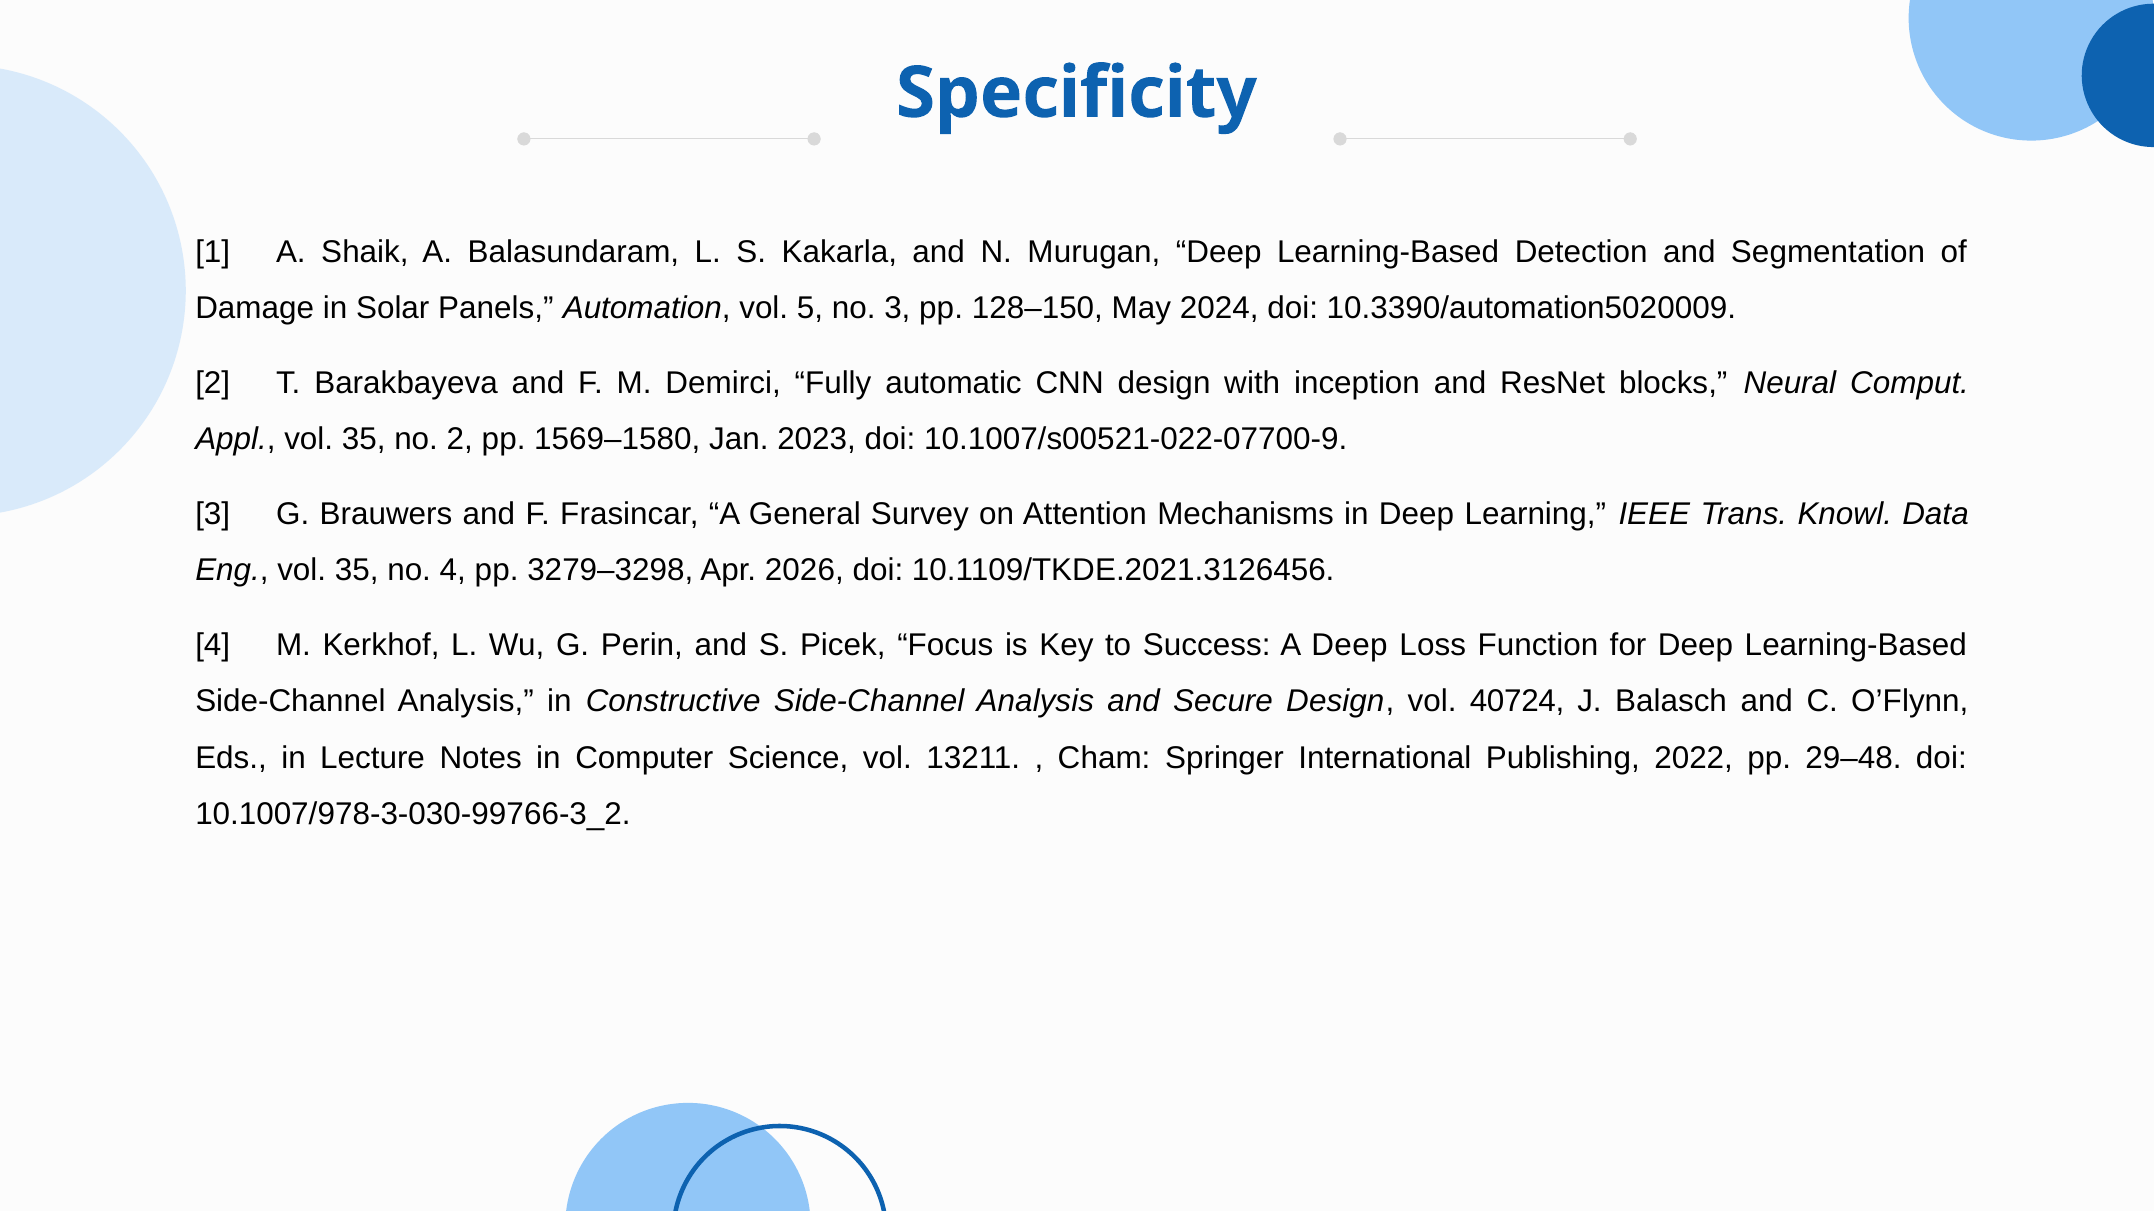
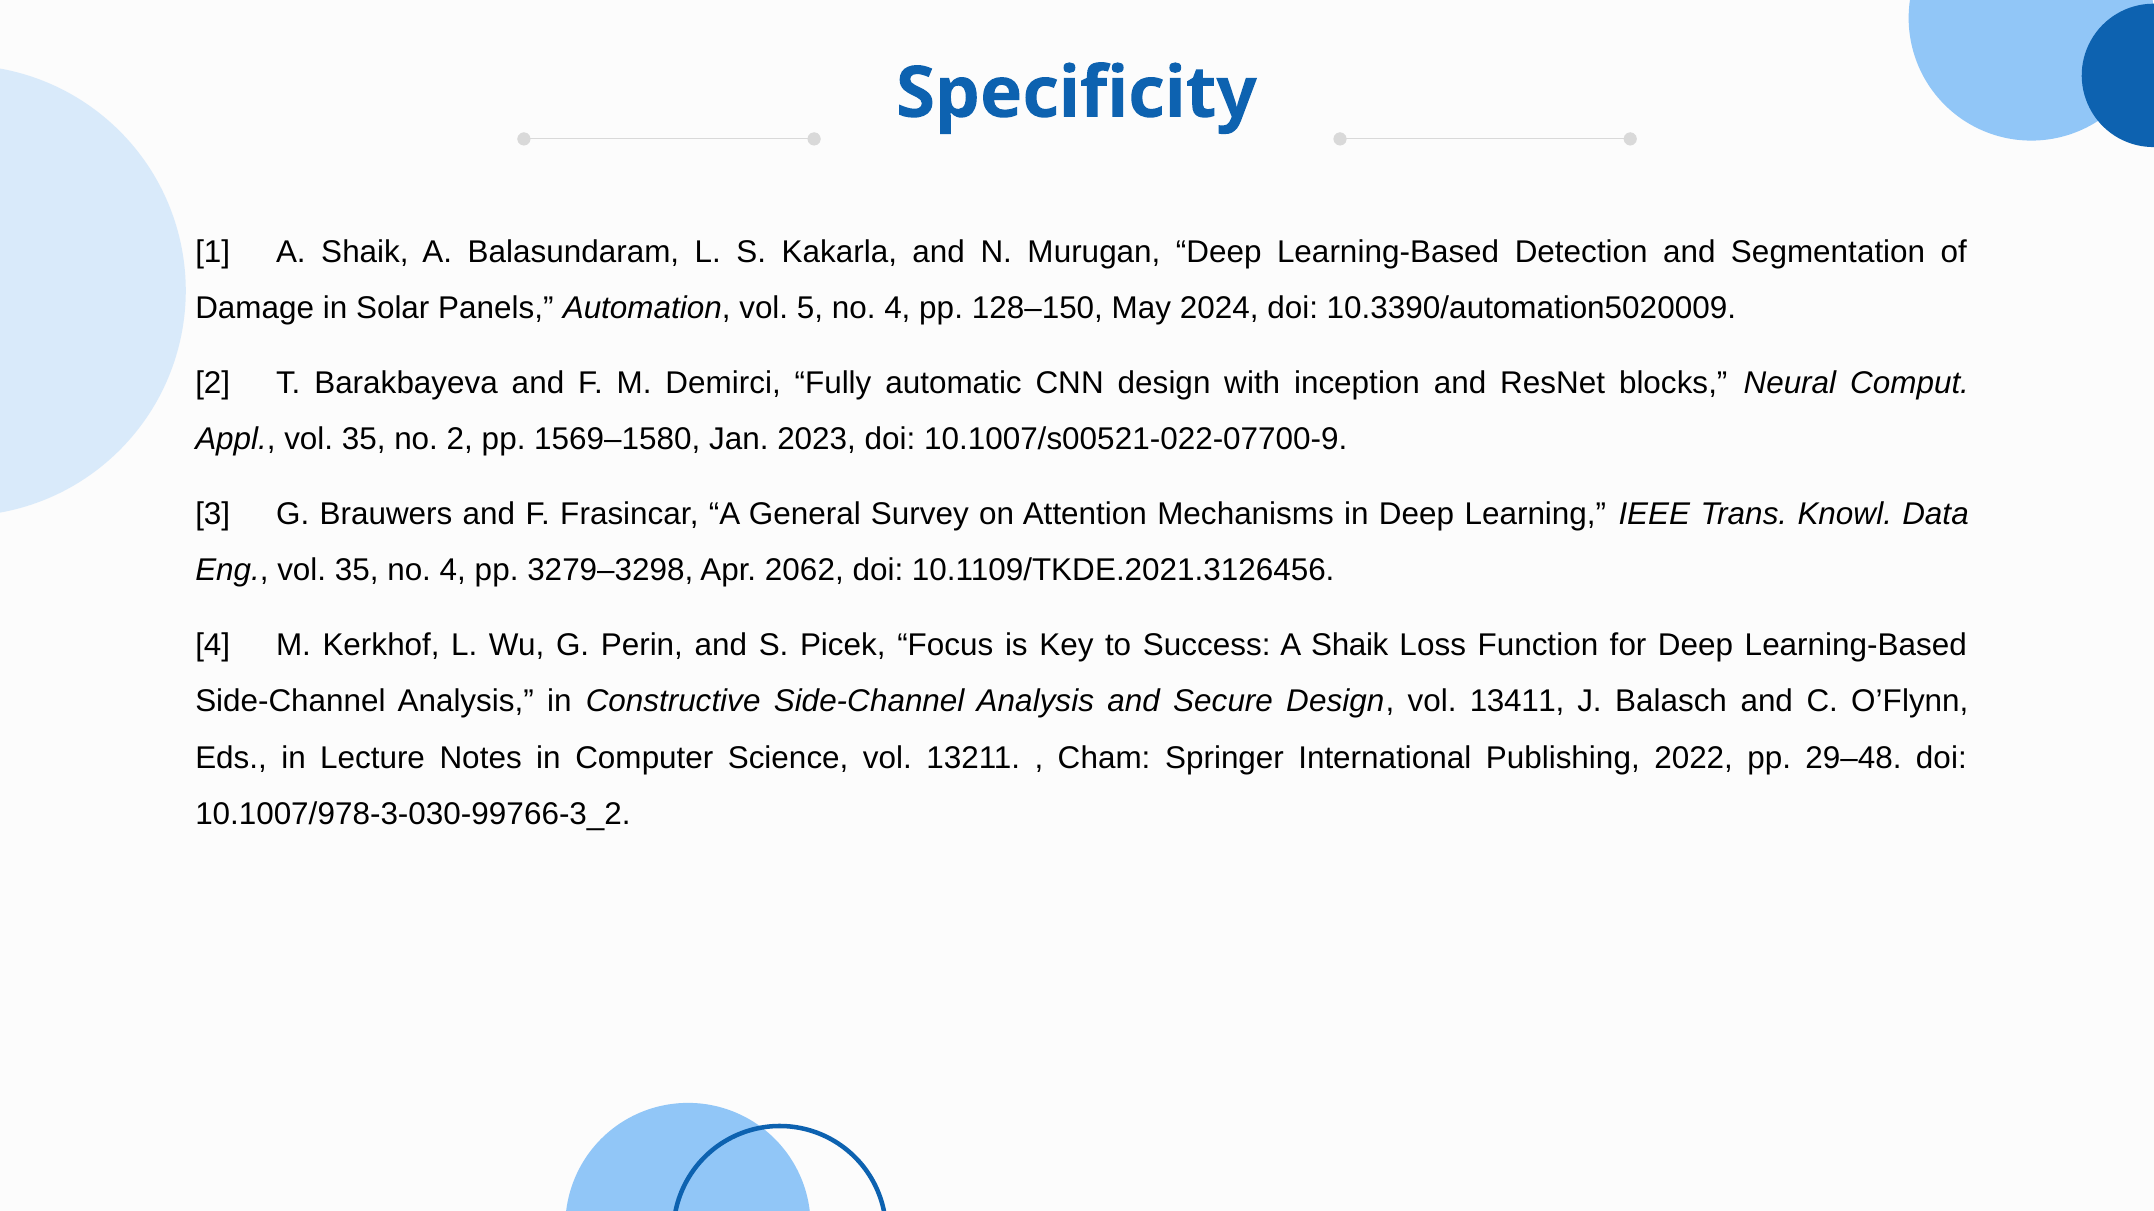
5 no 3: 3 -> 4 (897, 309)
2026: 2026 -> 2062 (804, 571)
Success A Deep: Deep -> Shaik (1350, 645)
40724: 40724 -> 13411 (1517, 702)
